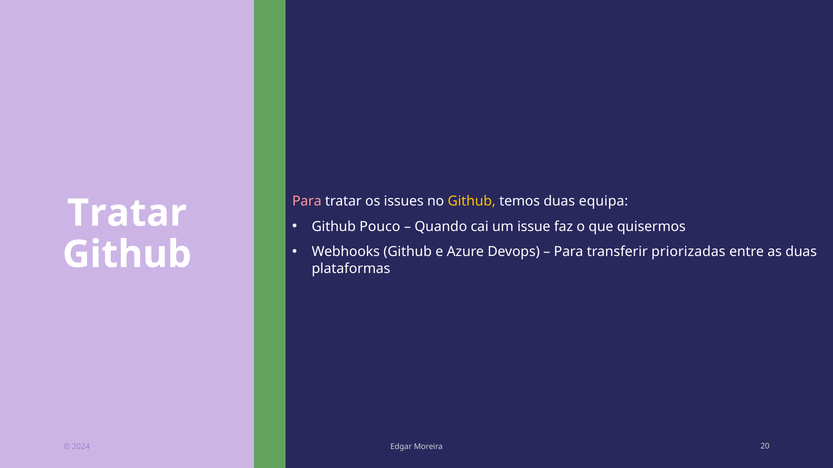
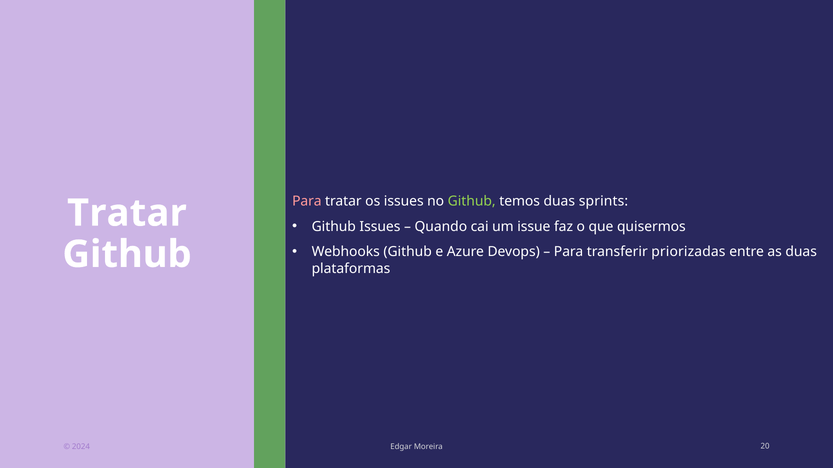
Github colour: yellow -> light green (472, 202)
equipa: equipa -> sprints (604, 202)
Github Pouco: Pouco -> Issues (380, 227)
